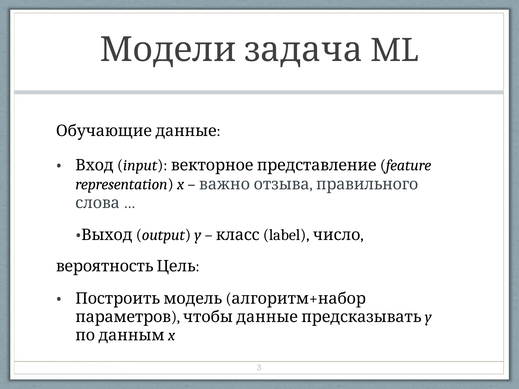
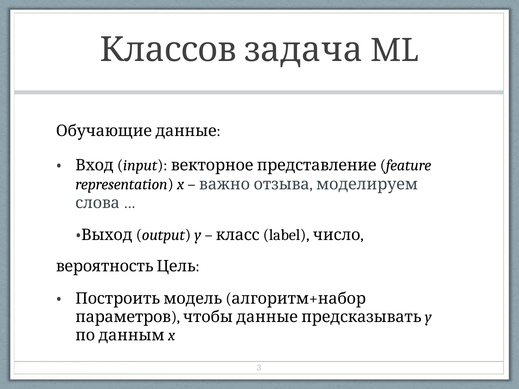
Модели: Модели -> Классов (168, 50)
правильного: правильного -> моделируем (367, 184)
